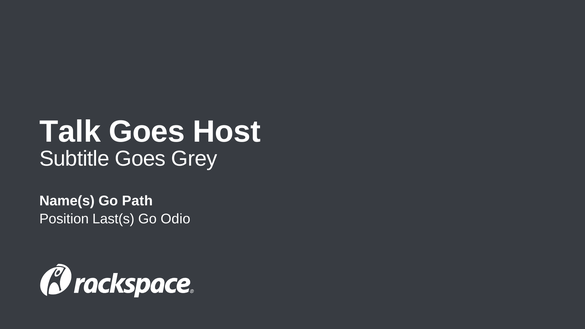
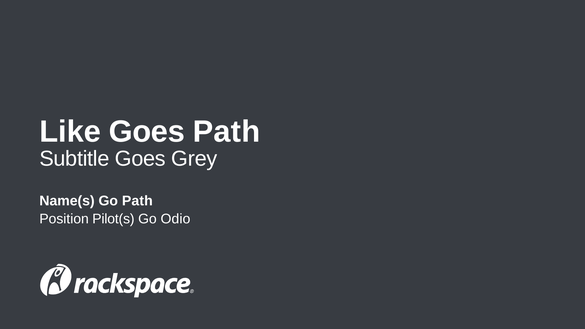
Talk: Talk -> Like (70, 132)
Goes Host: Host -> Path (227, 132)
Last(s: Last(s -> Pilot(s (113, 219)
